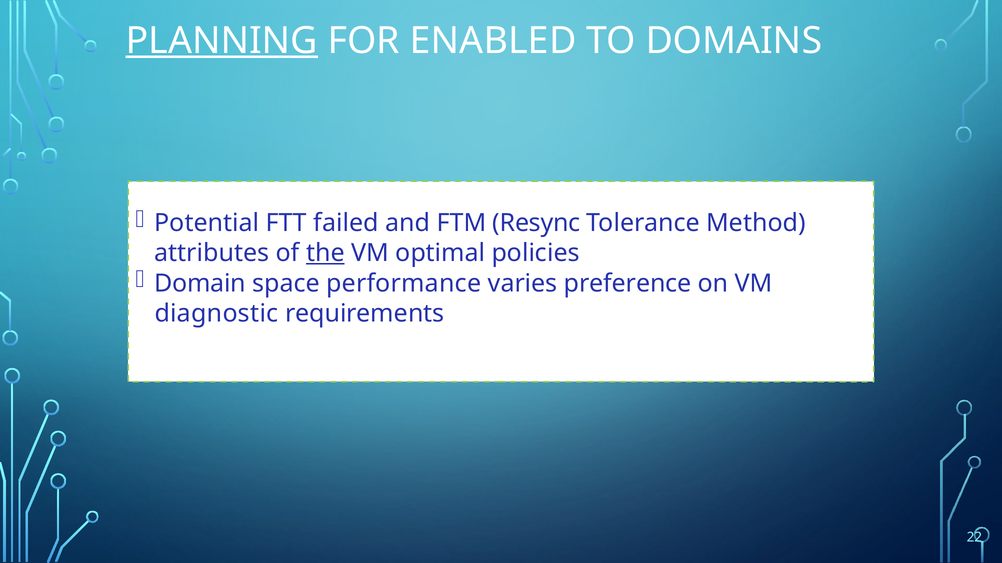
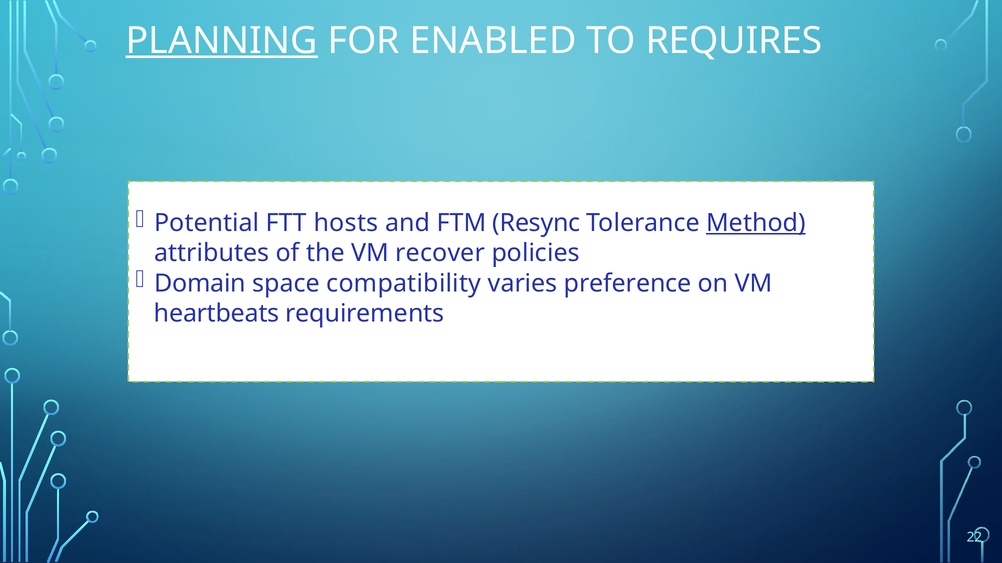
DOMAINS: DOMAINS -> REQUIRES (734, 41)
failed: failed -> hosts (346, 223)
Method underline: none -> present (756, 223)
the underline: present -> none (325, 254)
optimal: optimal -> recover (440, 254)
performance: performance -> compatibility (404, 284)
diagnostic: diagnostic -> heartbeats (217, 314)
